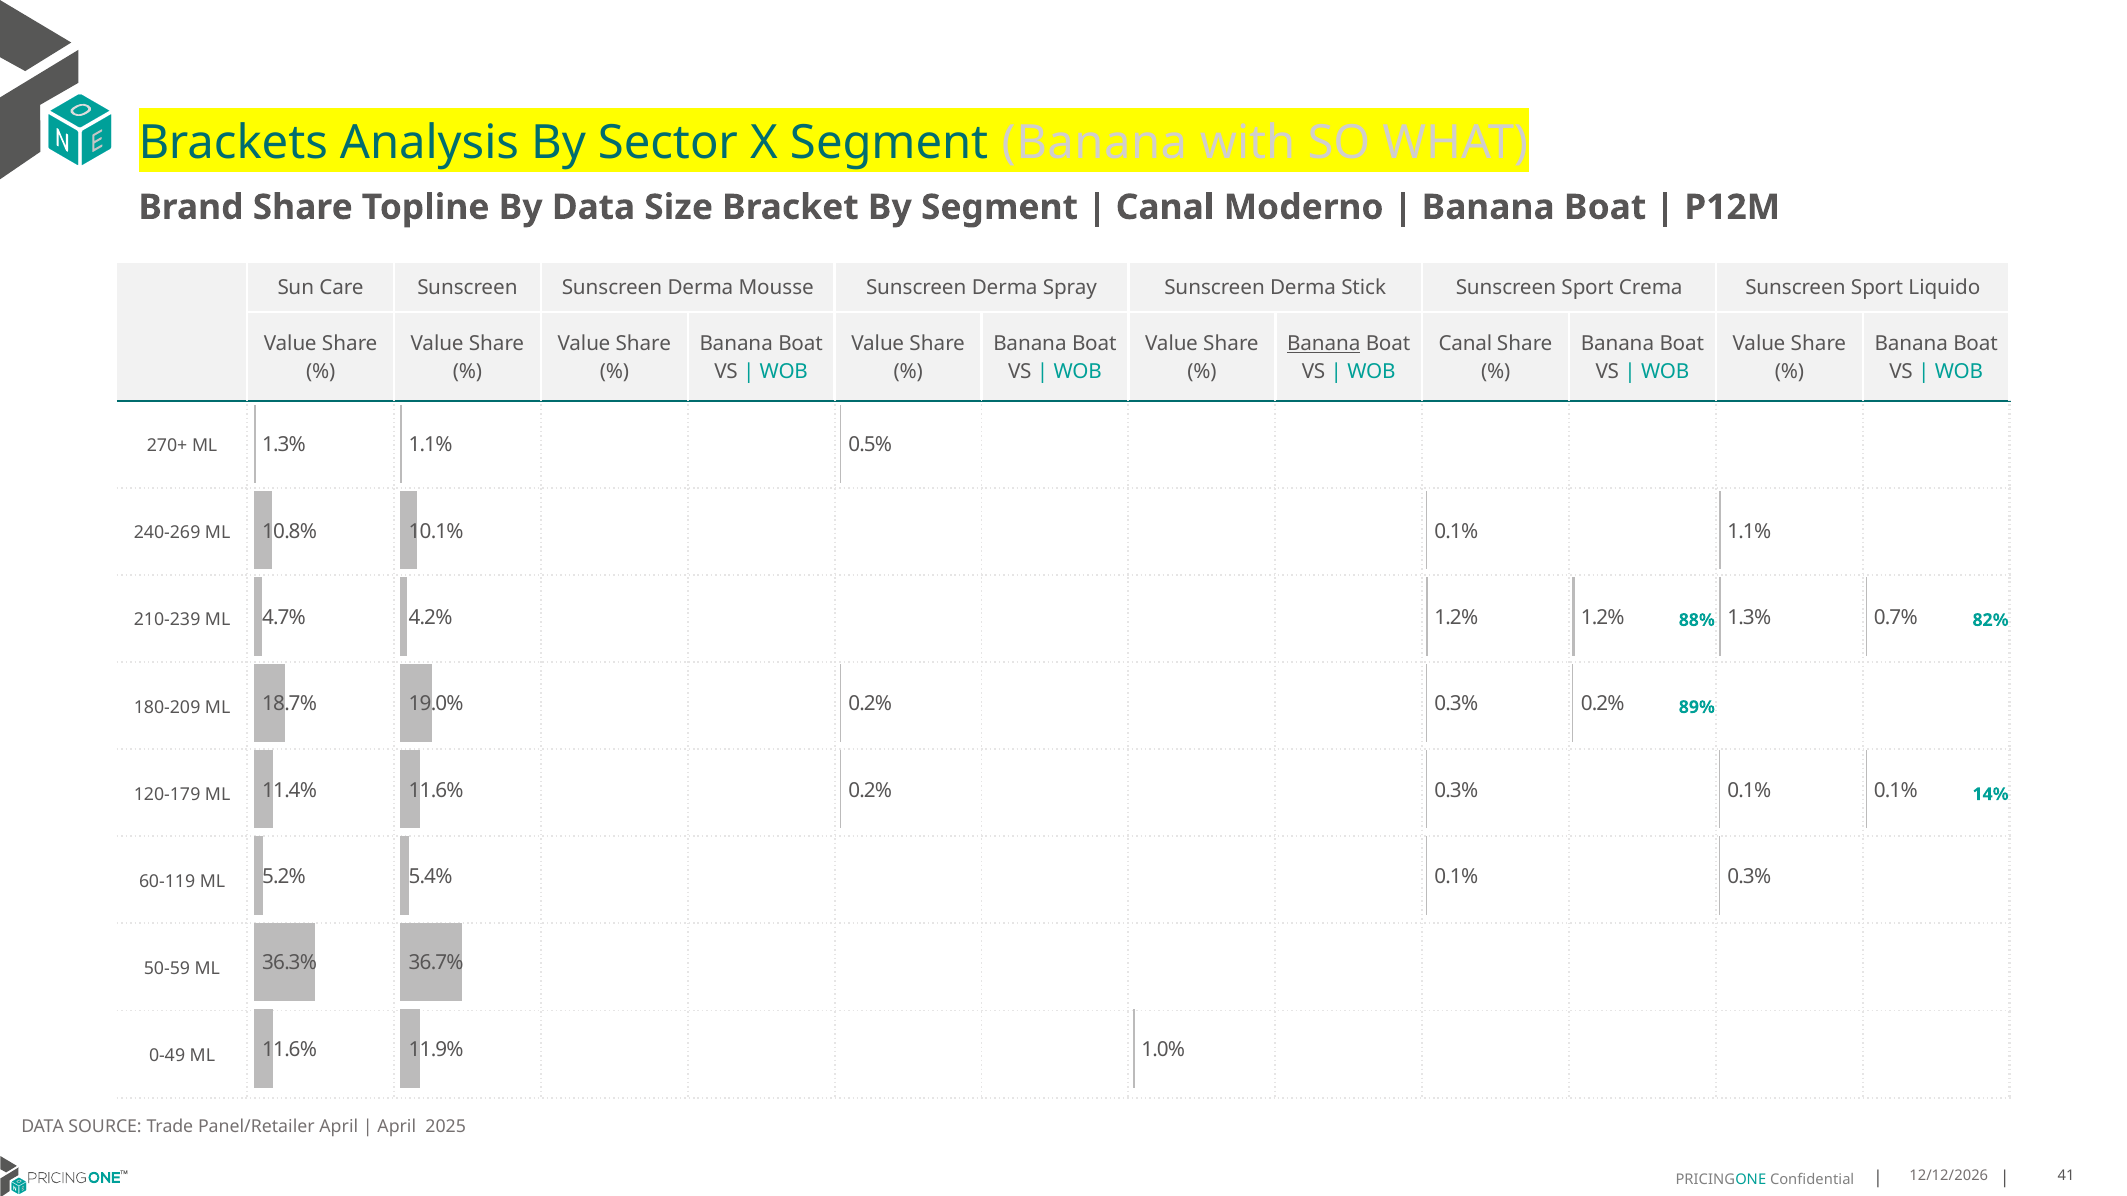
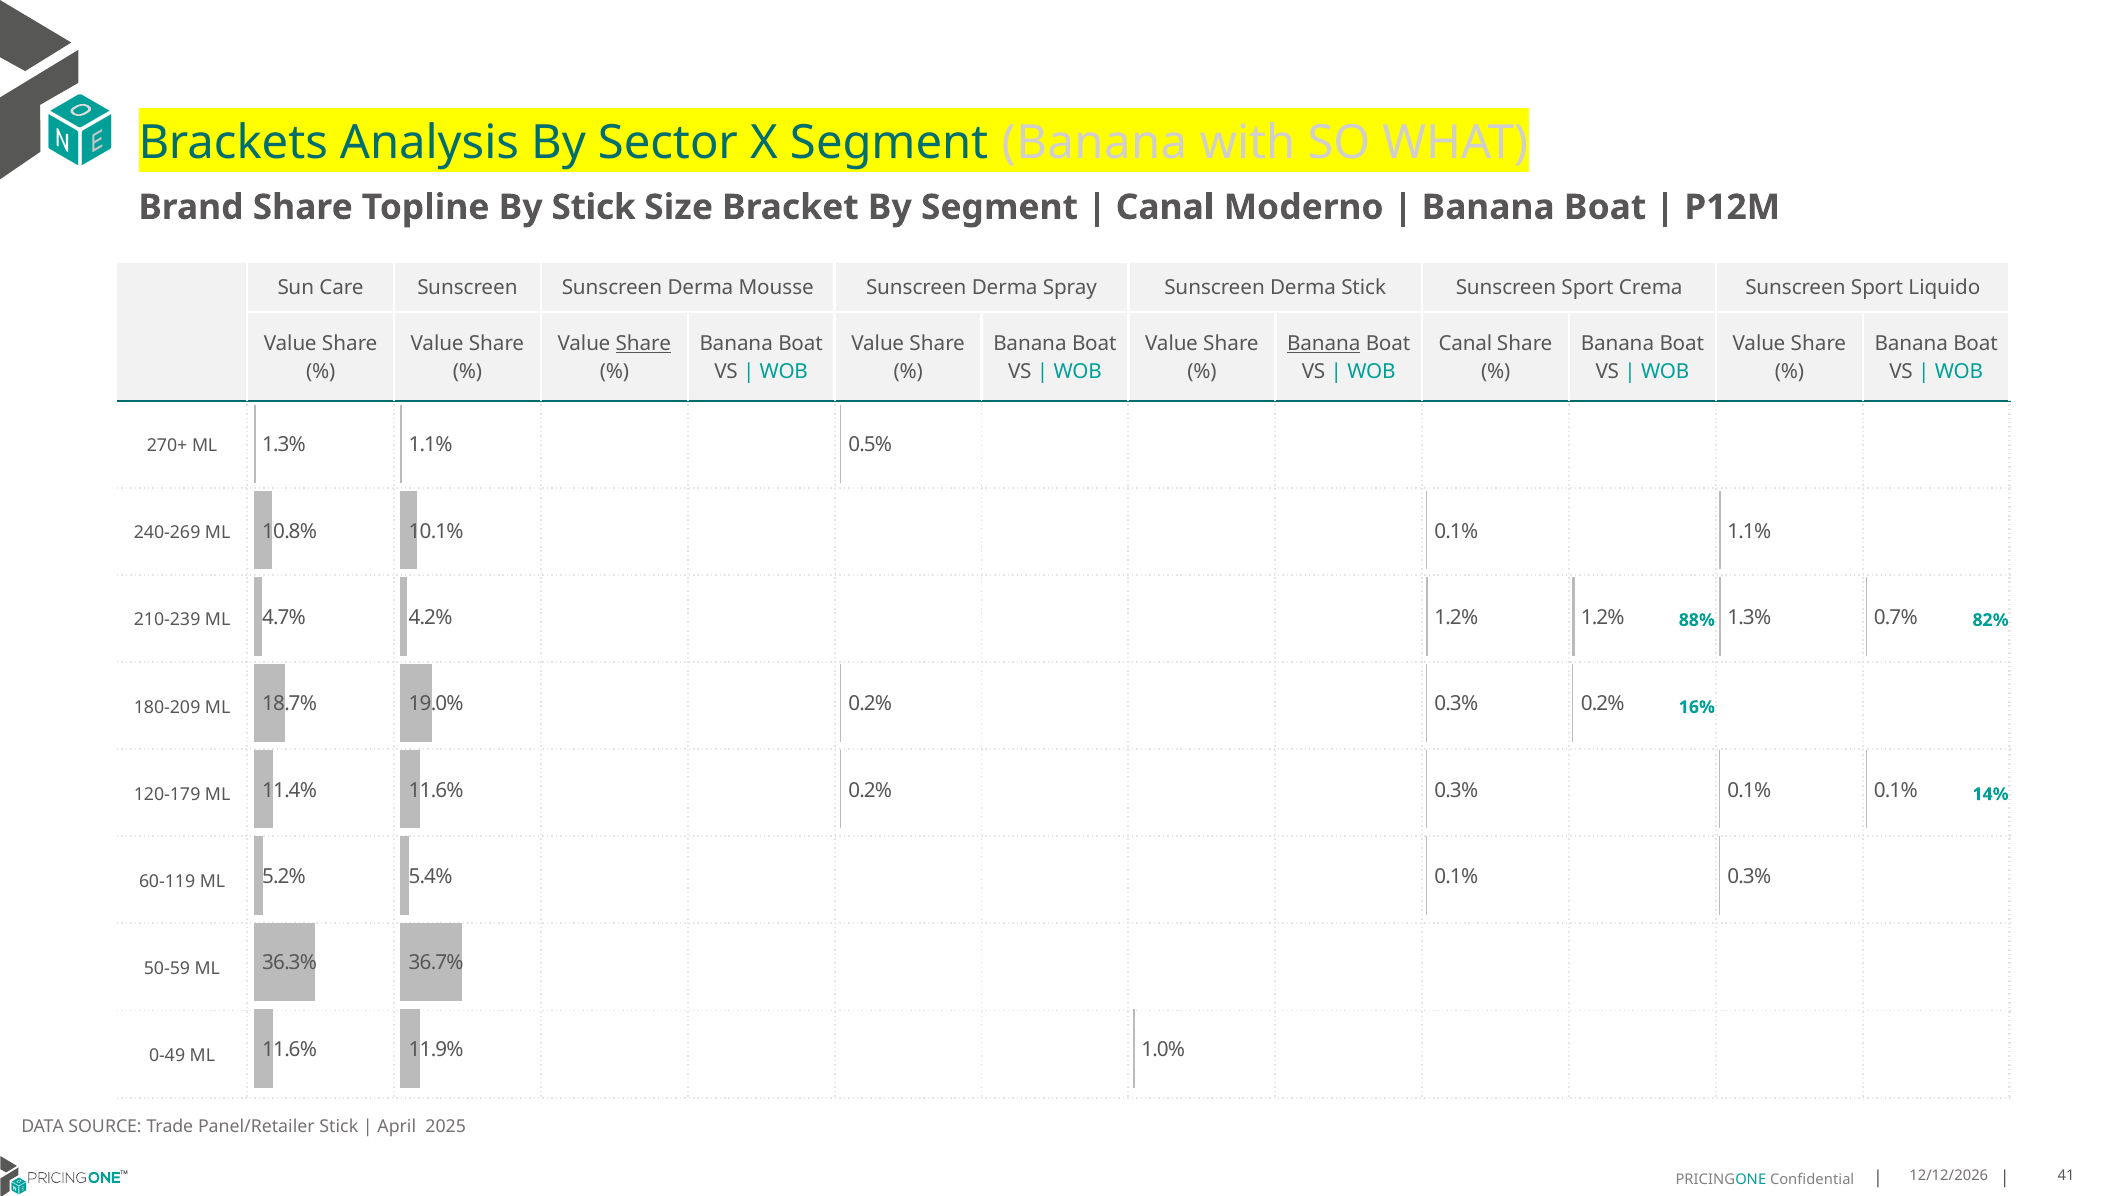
By Data: Data -> Stick (594, 207)
Share underline: none -> present (643, 344)
89%: 89% -> 16% (1697, 707)
Panel/Retailer April: April -> Stick (339, 1127)
